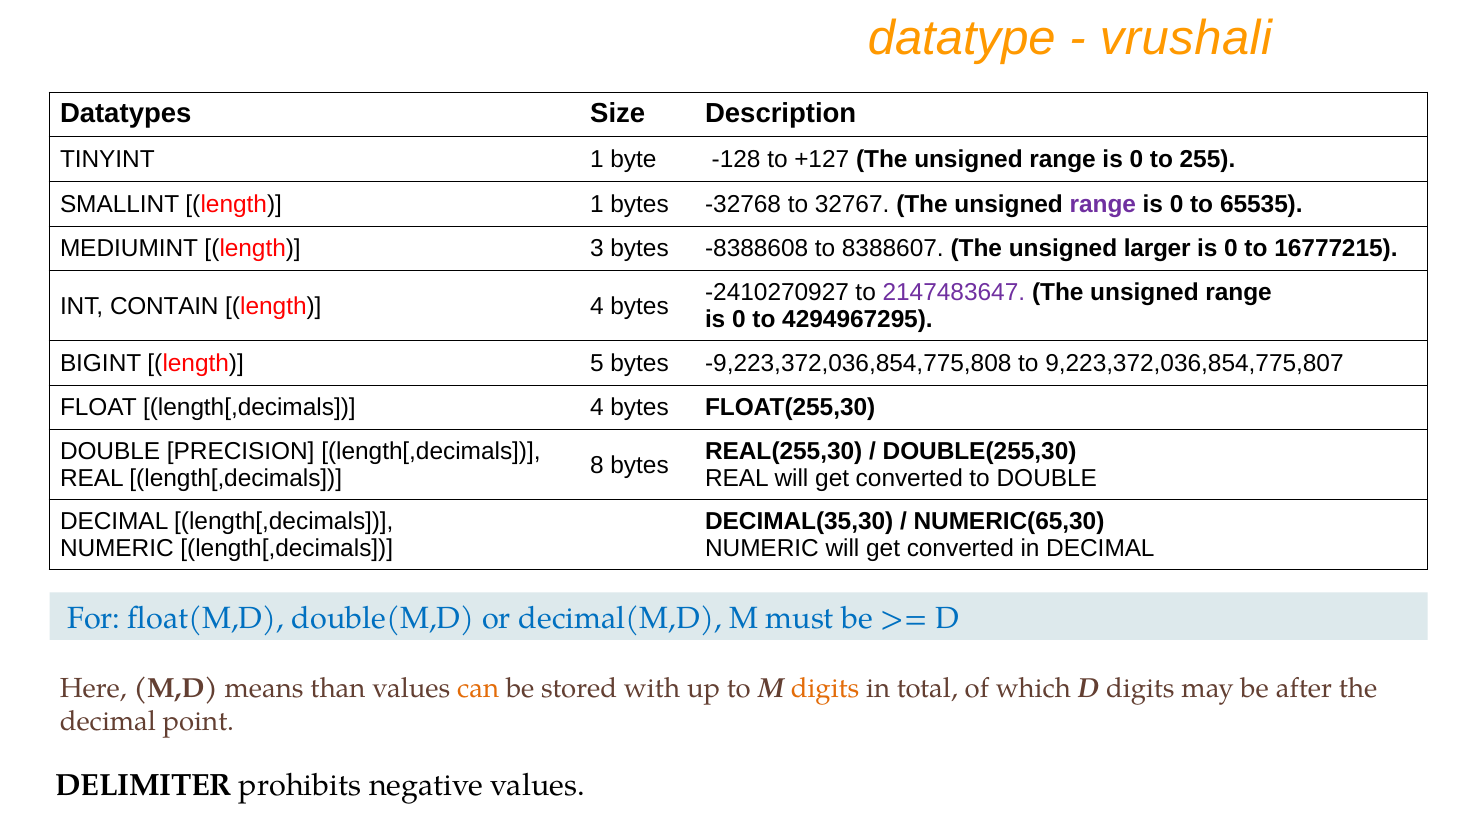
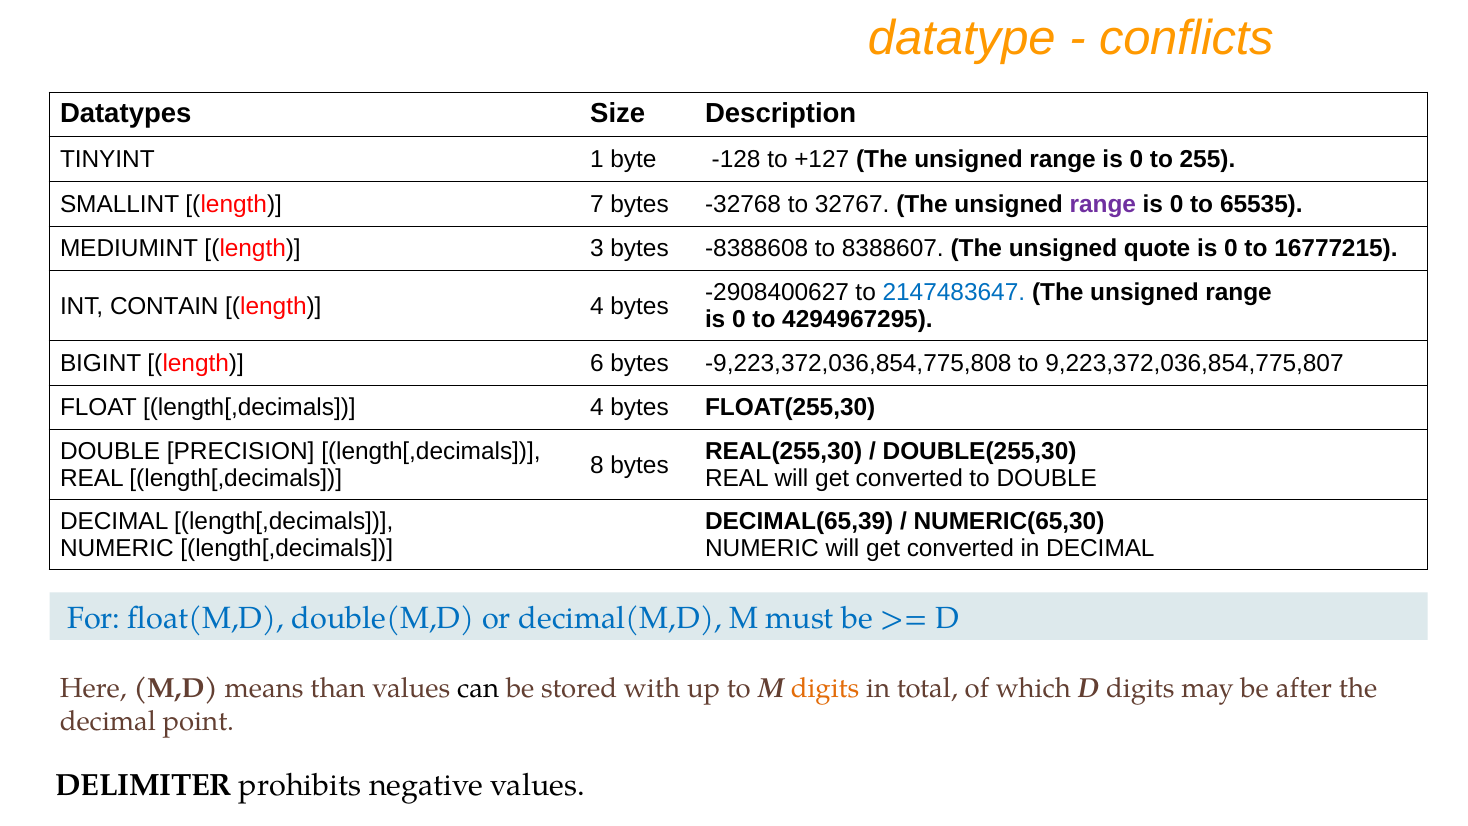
vrushali: vrushali -> conflicts (1186, 38)
length 1: 1 -> 7 (597, 204)
larger: larger -> quote (1157, 249)
-2410270927: -2410270927 -> -2908400627 (777, 292)
2147483647 colour: purple -> blue (954, 292)
5: 5 -> 6 (597, 363)
DECIMAL(35,30: DECIMAL(35,30 -> DECIMAL(65,39 (799, 521)
can colour: orange -> black (478, 688)
